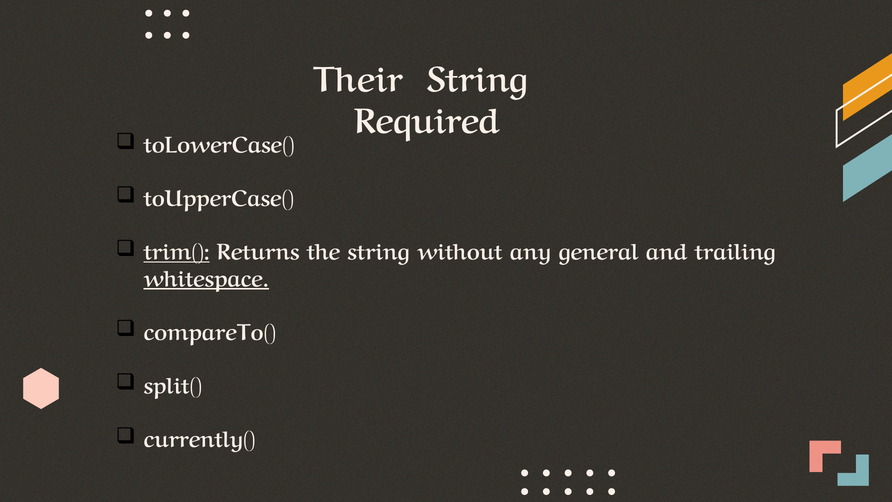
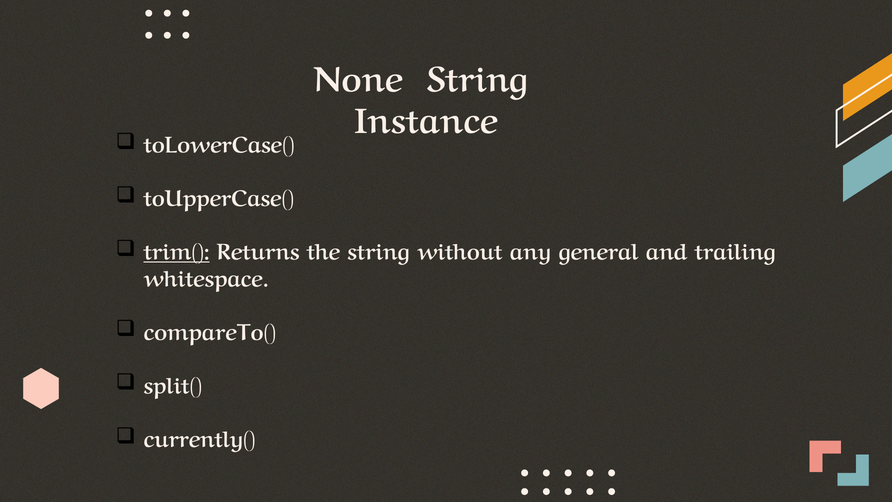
Their: Their -> None (358, 80)
Required: Required -> Instance (427, 122)
whitespace underline: present -> none (206, 279)
